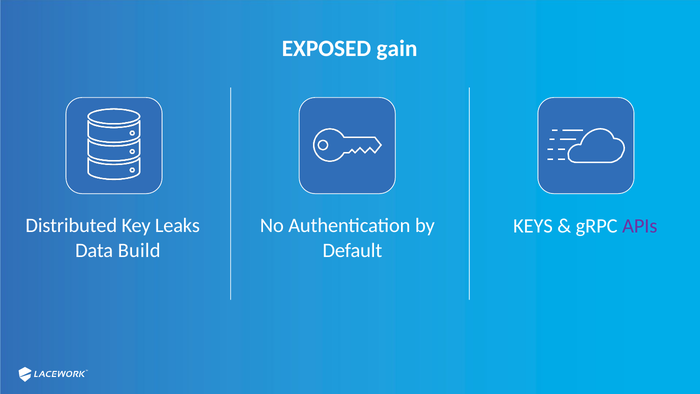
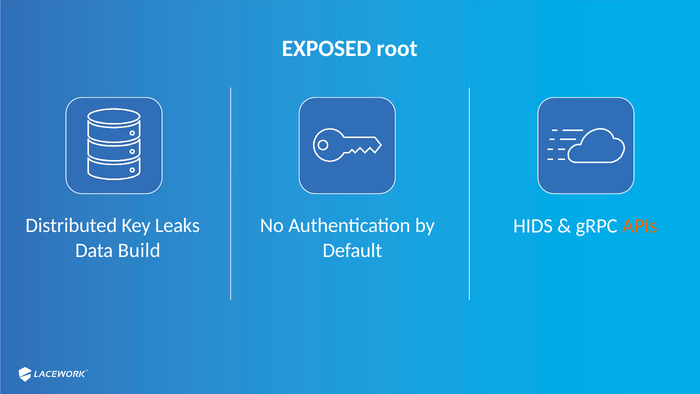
gain: gain -> root (397, 48)
KEYS: KEYS -> HIDS (533, 226)
APIs colour: purple -> orange (640, 226)
